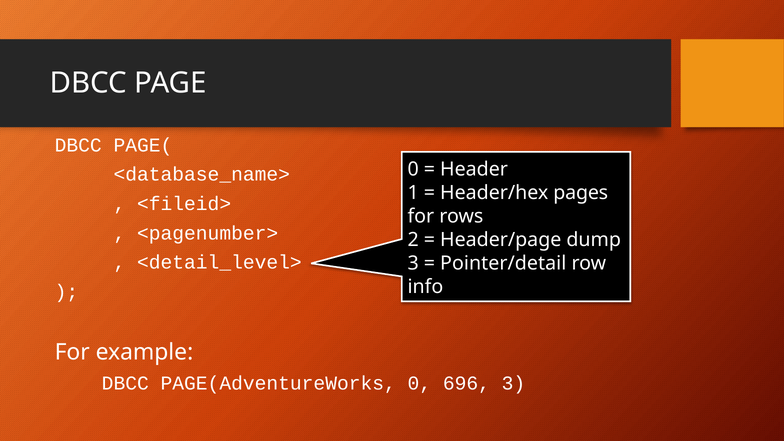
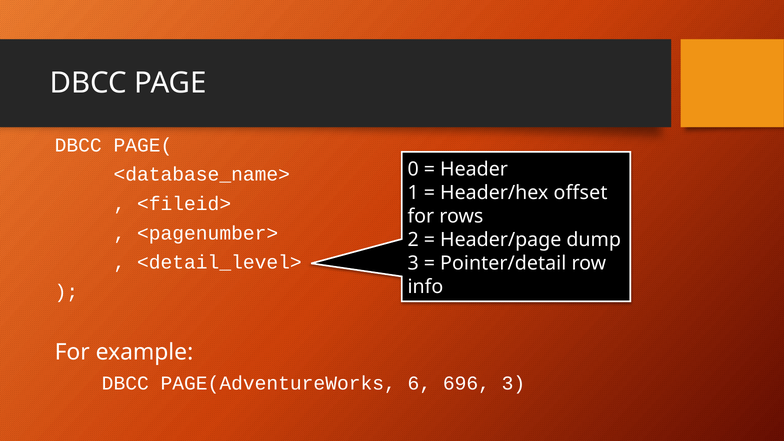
pages: pages -> offset (581, 193)
PAGE(AdventureWorks 0: 0 -> 6 (419, 383)
